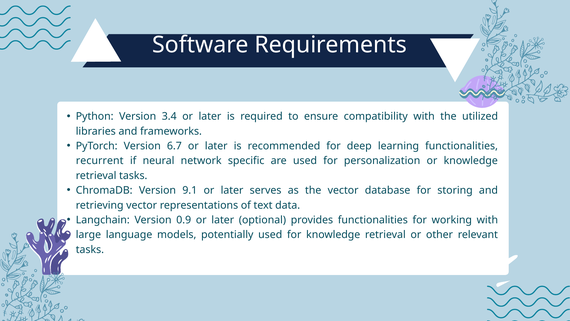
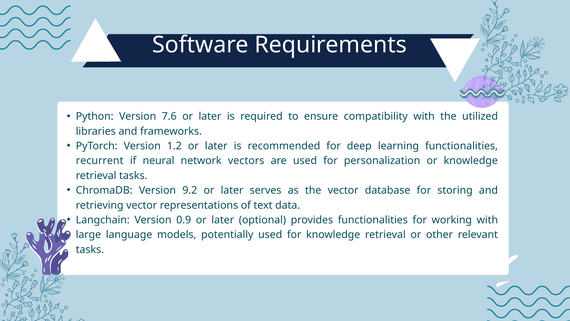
3.4: 3.4 -> 7.6 (169, 116)
6.7: 6.7 -> 1.2 (174, 146)
specific: specific -> vectors (246, 161)
9.1: 9.1 -> 9.2 (190, 190)
